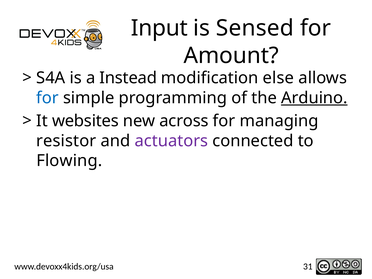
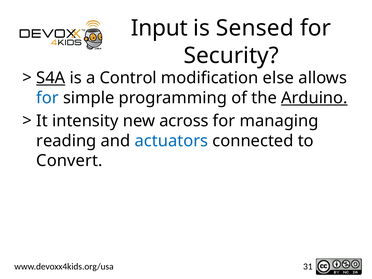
Amount: Amount -> Security (231, 56)
S4A underline: none -> present (51, 78)
Instead: Instead -> Control (128, 78)
websites: websites -> intensity (85, 121)
resistor: resistor -> reading (66, 141)
actuators colour: purple -> blue (171, 141)
Flowing: Flowing -> Convert (69, 161)
